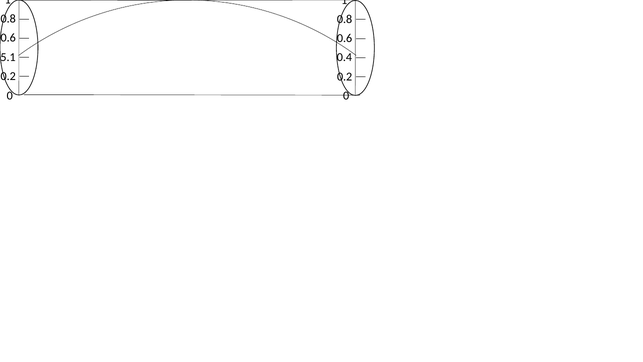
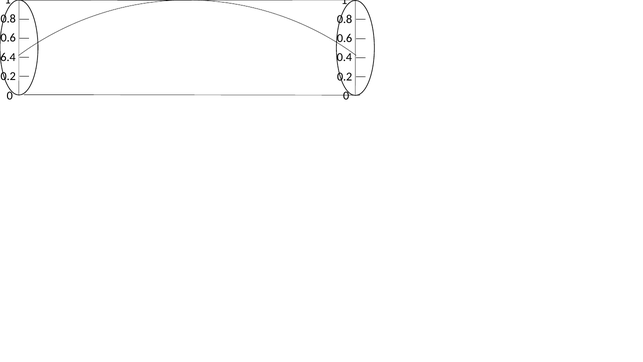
5.1: 5.1 -> 6.4 (8, 57)
